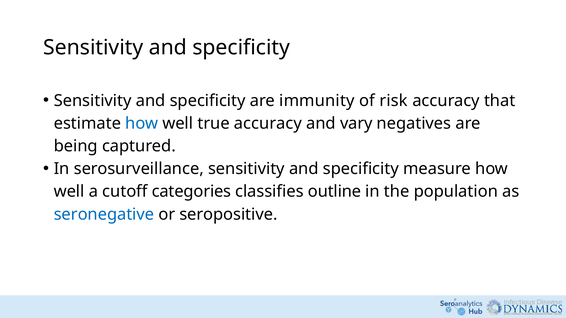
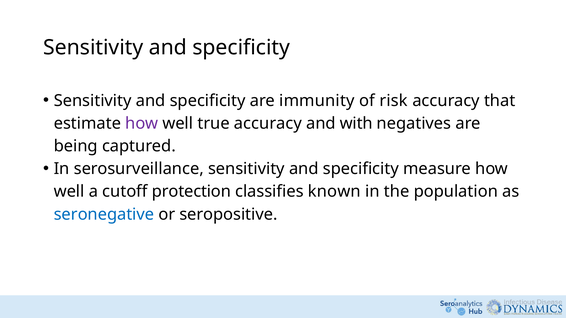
how colour: blue -> purple (142, 124)
vary: vary -> with (356, 124)
categories: categories -> protection (191, 192)
outline: outline -> known (334, 192)
